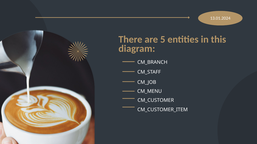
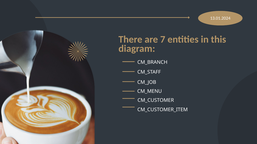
5: 5 -> 7 (163, 40)
